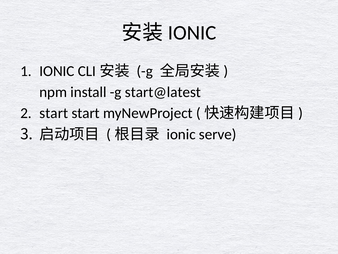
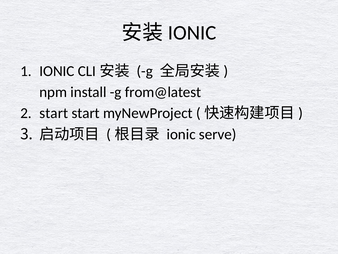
start@latest: start@latest -> from@latest (163, 92)
